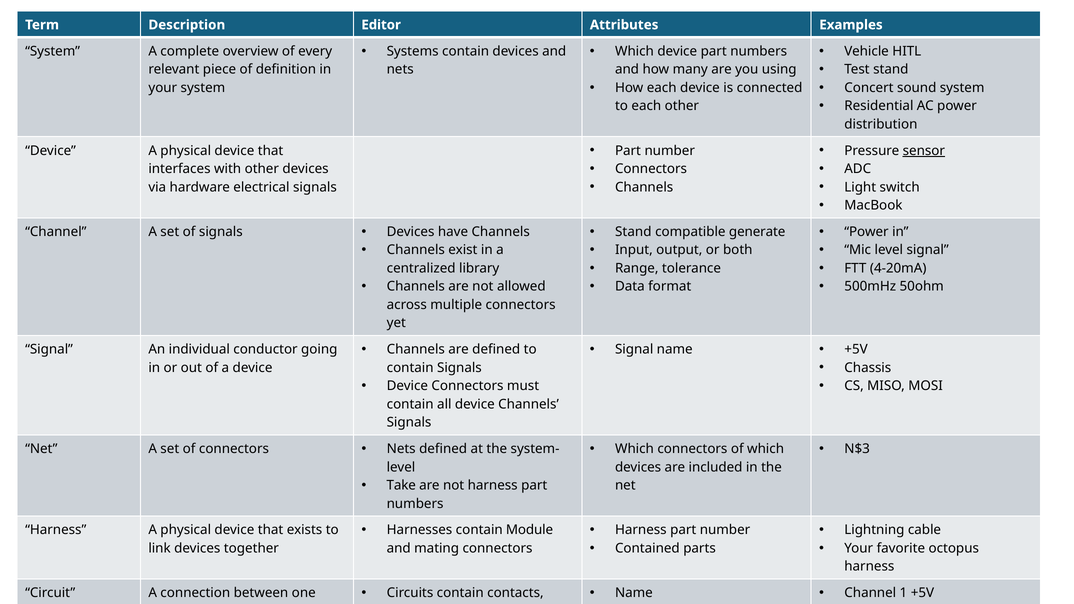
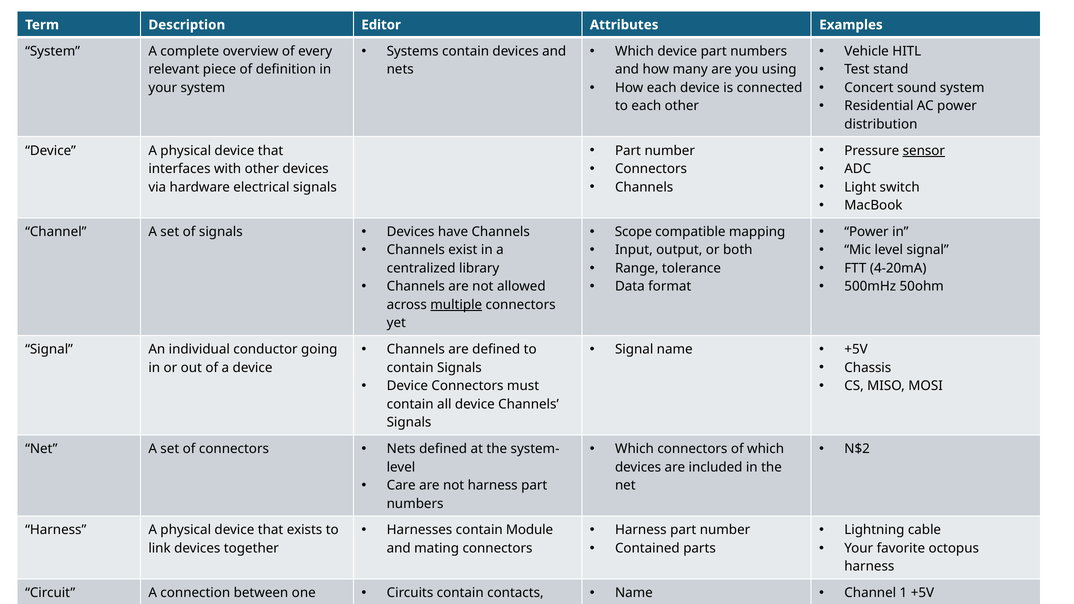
Stand: Stand -> Scope (633, 232)
generate: generate -> mapping (757, 232)
multiple underline: none -> present (456, 305)
N$3: N$3 -> N$2 (857, 449)
Take: Take -> Care (401, 485)
